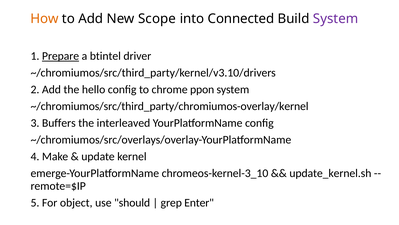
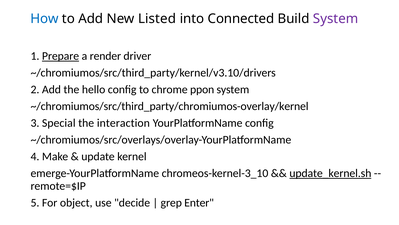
How colour: orange -> blue (45, 19)
Scope: Scope -> Listed (157, 19)
btintel: btintel -> render (105, 56)
Buffers: Buffers -> Special (59, 123)
interleaved: interleaved -> interaction (123, 123)
update_kernel.sh underline: none -> present (330, 173)
should: should -> decide (132, 202)
